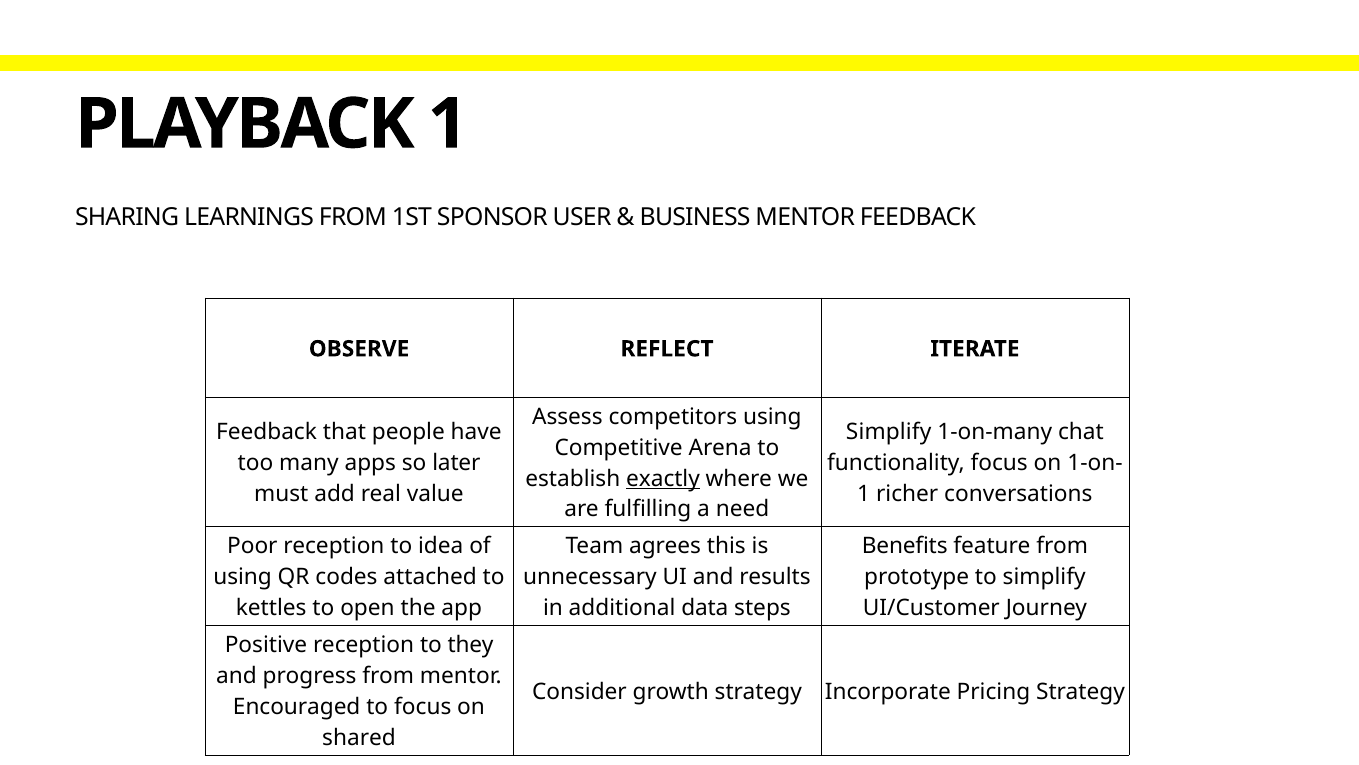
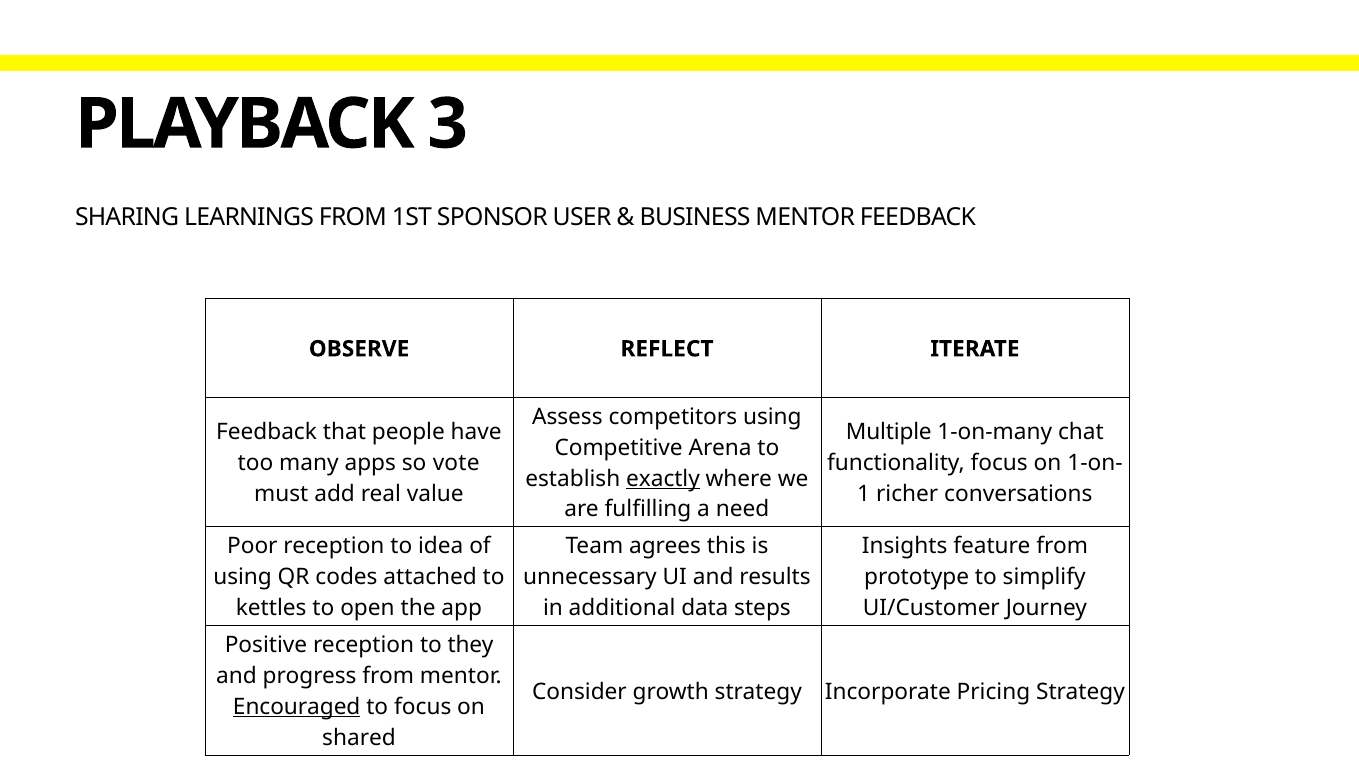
PLAYBACK 1: 1 -> 3 (448, 124)
Simplify: Simplify -> Multiple (889, 432)
later: later -> vote (456, 463)
Benefits: Benefits -> Insights (905, 546)
Encouraged underline: none -> present (297, 707)
